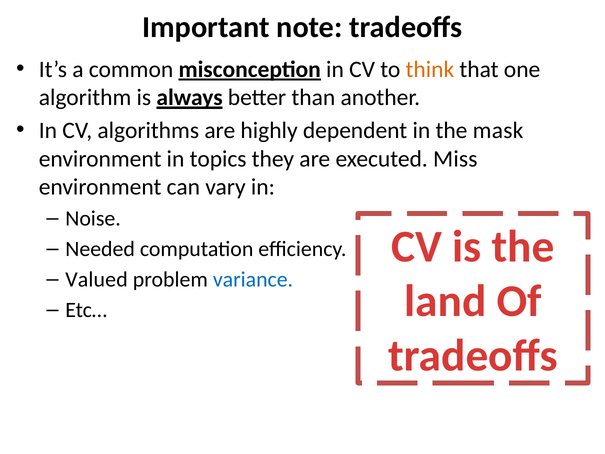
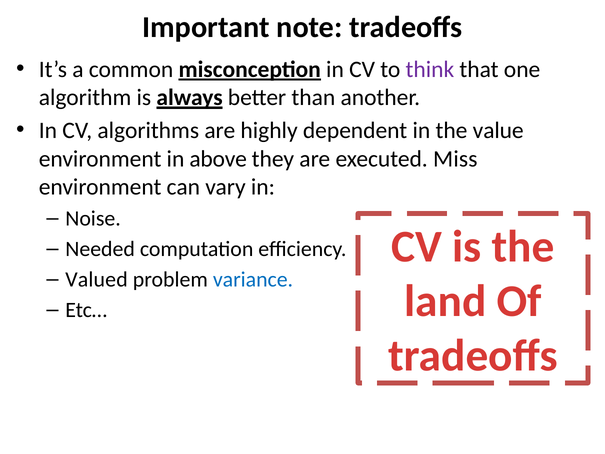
think colour: orange -> purple (430, 69)
mask: mask -> value (498, 130)
topics: topics -> above (218, 159)
